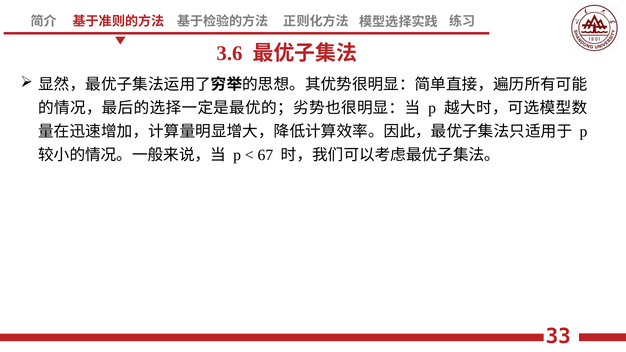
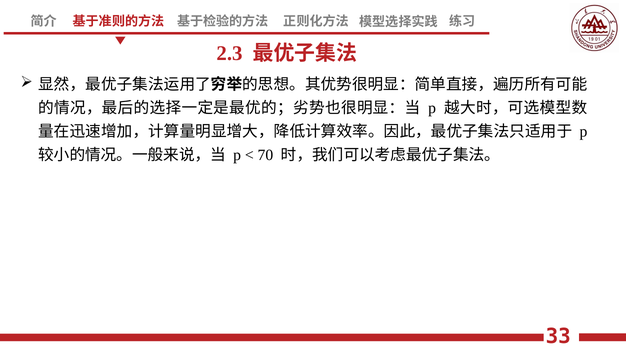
3.6: 3.6 -> 2.3 (230, 54)
67: 67 -> 70 (265, 155)
